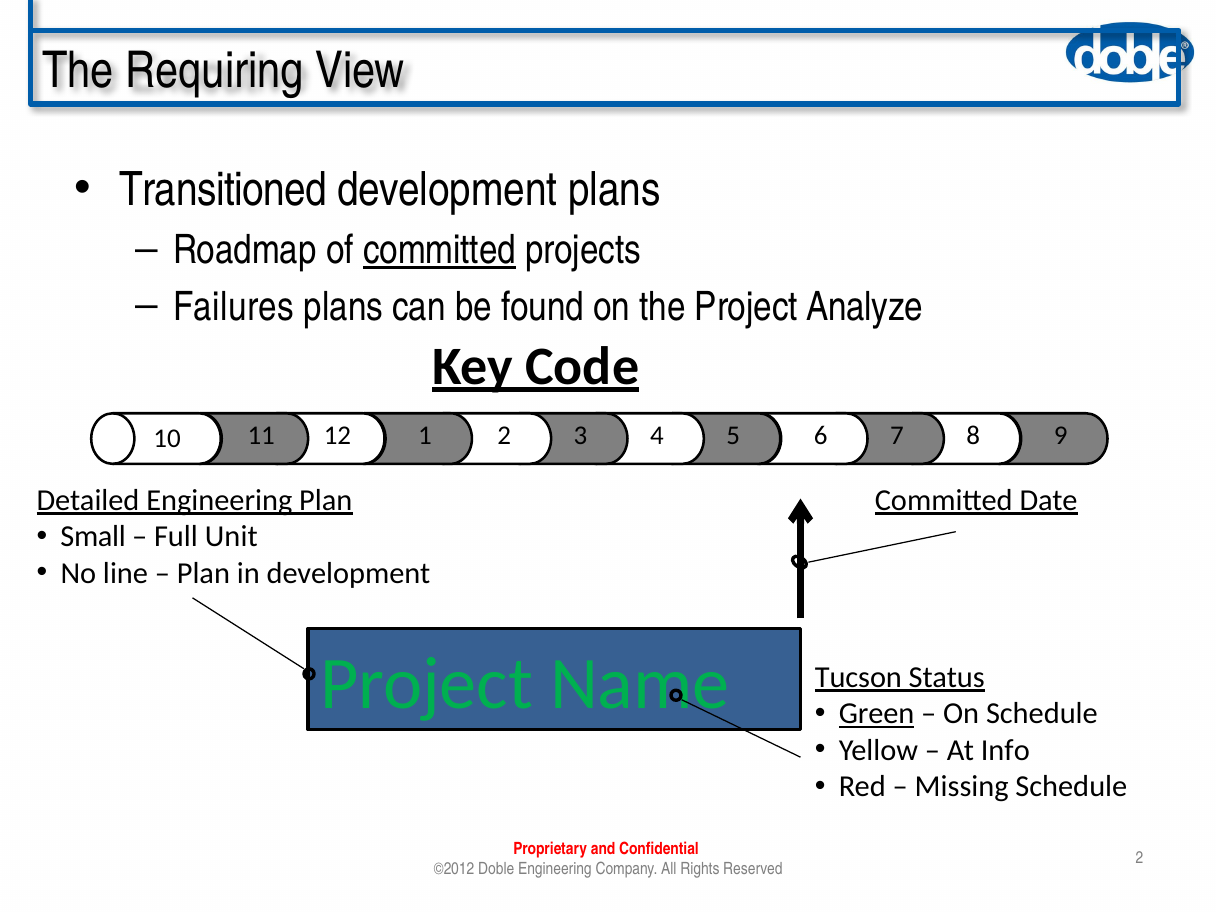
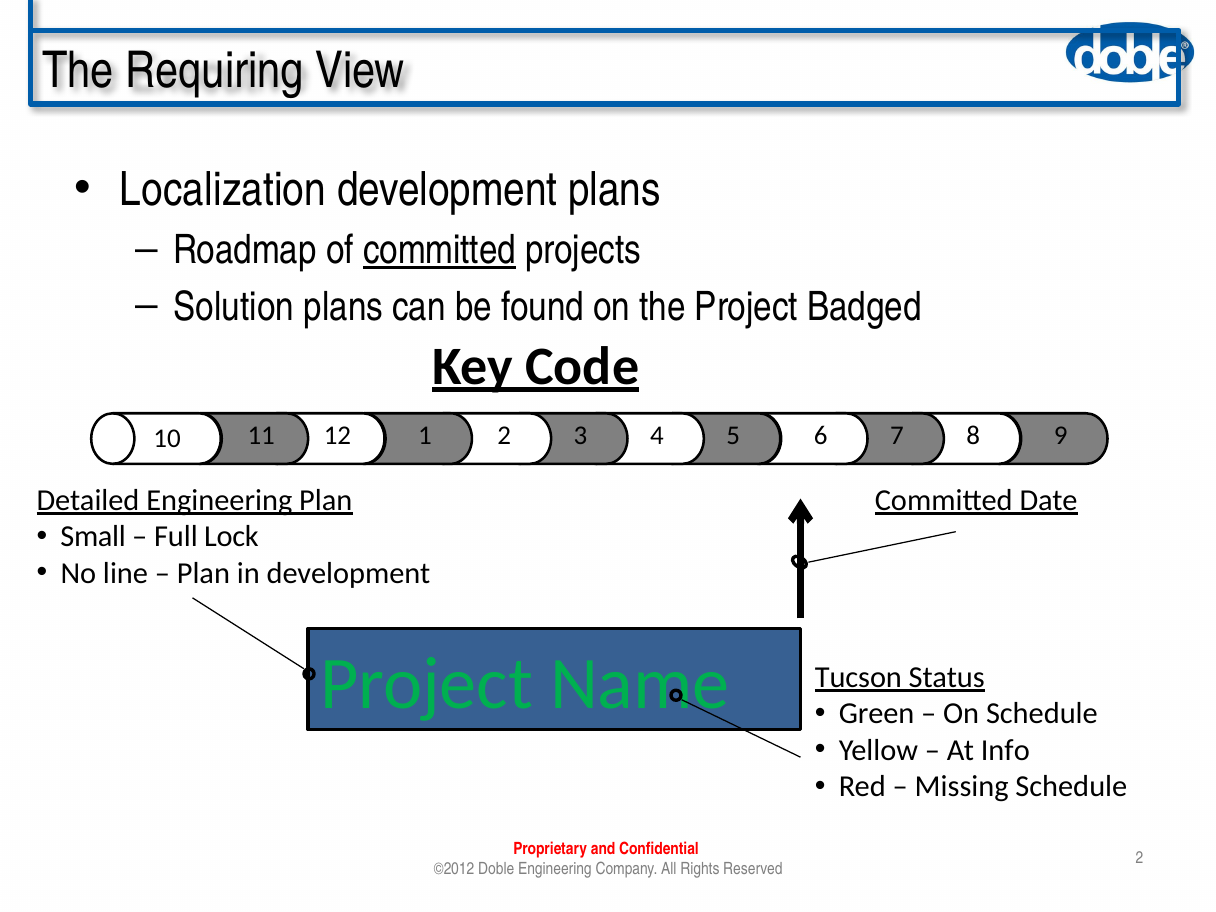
Transitioned: Transitioned -> Localization (223, 190)
Failures: Failures -> Solution (234, 307)
Analyze: Analyze -> Badged (865, 307)
Unit: Unit -> Lock (231, 537)
Green underline: present -> none (877, 714)
